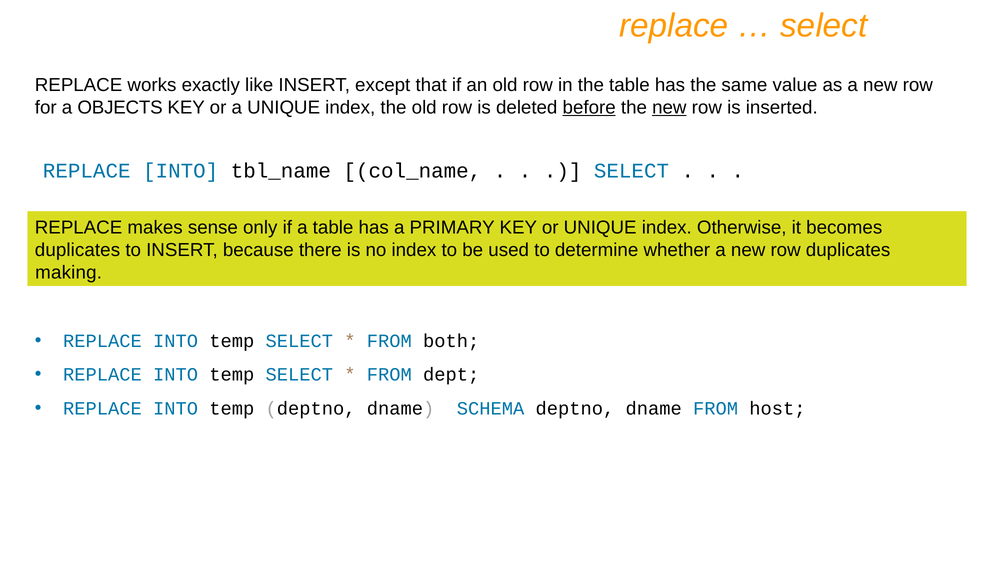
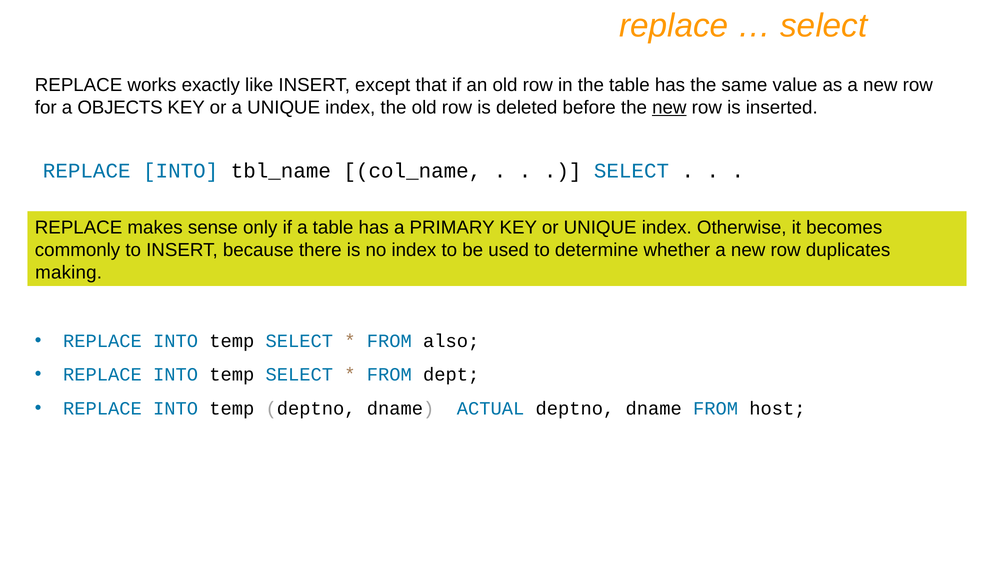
before underline: present -> none (589, 107)
duplicates: duplicates -> commonly (78, 250)
both: both -> also (451, 341)
SCHEMA: SCHEMA -> ACTUAL (491, 409)
